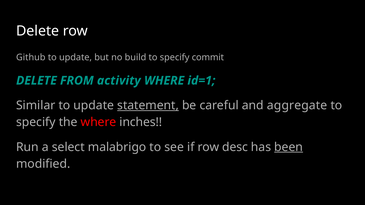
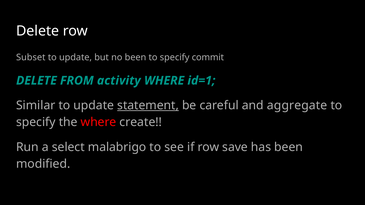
Github: Github -> Subset (31, 57)
no build: build -> been (135, 57)
inches: inches -> create (141, 122)
desc: desc -> save (235, 147)
been underline: present -> none (289, 147)
